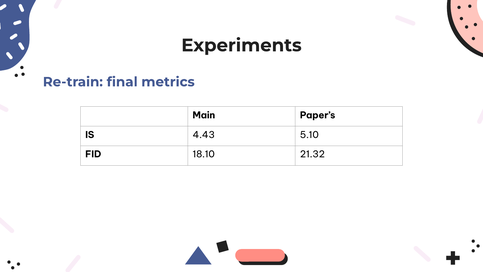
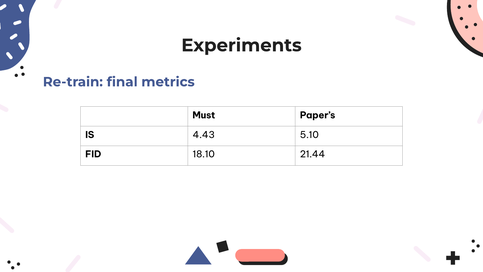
Main: Main -> Must (204, 115)
21.32: 21.32 -> 21.44 (313, 154)
